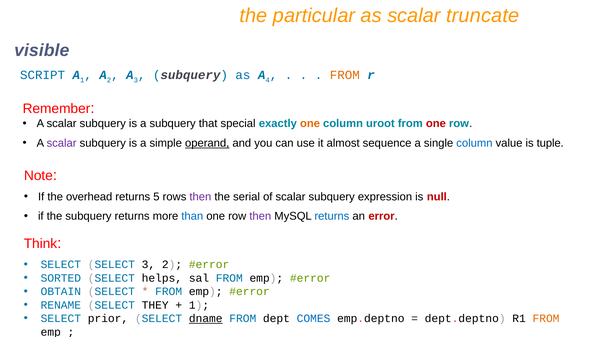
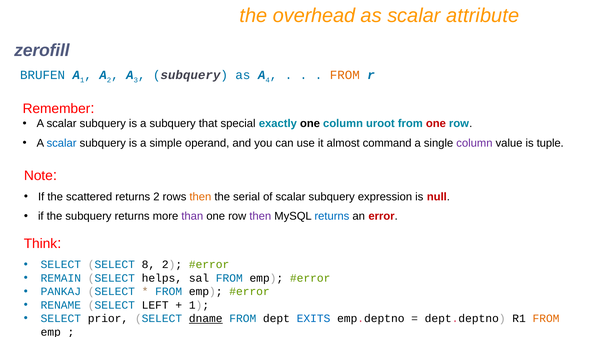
particular: particular -> overhead (314, 16)
truncate: truncate -> attribute (483, 16)
visible: visible -> zerofill (42, 51)
SCRIPT: SCRIPT -> BRUFEN (43, 75)
one colour: orange -> black (310, 124)
scalar colour: purple -> blue (62, 143)
operand underline: present -> none (207, 143)
sequence: sequence -> command (387, 143)
column colour: blue -> purple (474, 143)
overhead: overhead -> scattered (89, 197)
returns 5: 5 -> 2 (156, 197)
then colour: purple -> orange (200, 197)
than colour: blue -> purple (192, 216)
SELECT 3: 3 -> 8 (148, 265)
SORTED: SORTED -> REMAIN (61, 278)
OBTAIN: OBTAIN -> PANKAJ (61, 292)
THEY: THEY -> LEFT (155, 305)
COMES: COMES -> EXITS (314, 318)
